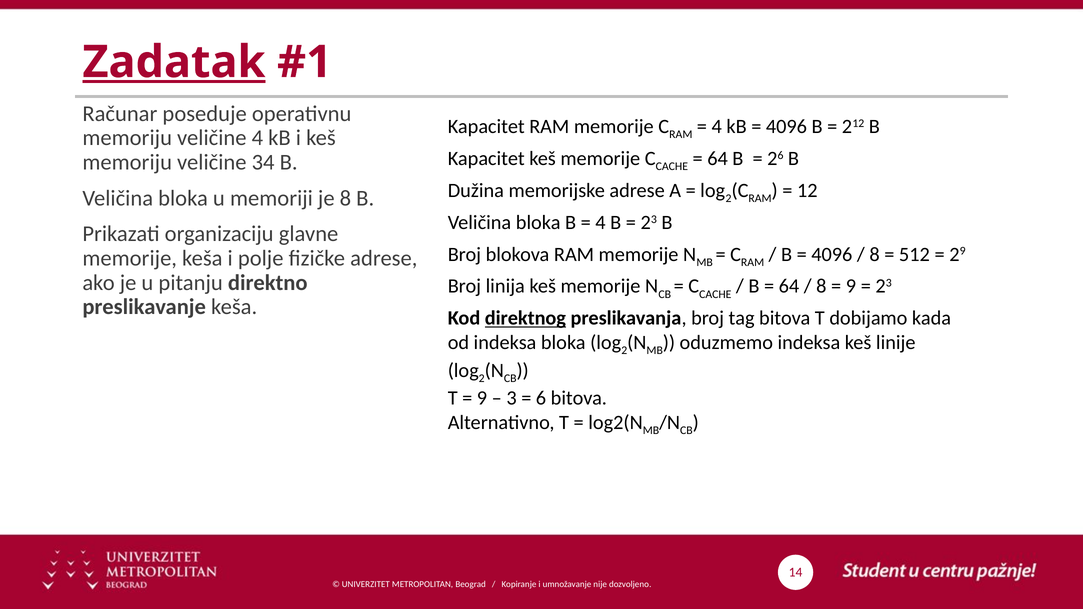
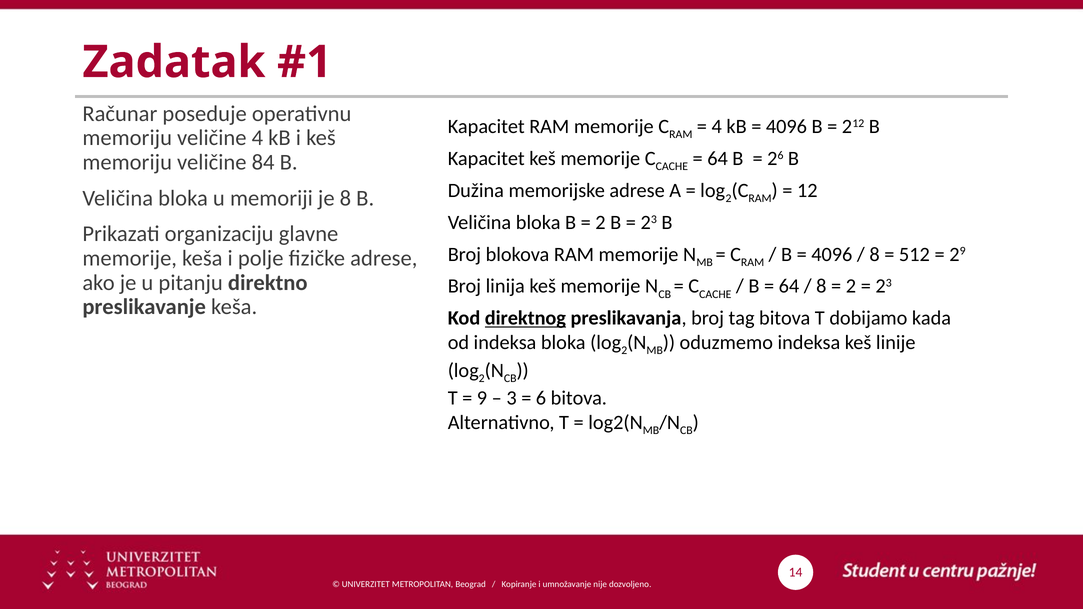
Zadatak underline: present -> none (174, 62)
34: 34 -> 84 (263, 162)
4: 4 -> 2 (601, 222)
9: 9 -> 2 (851, 286)
